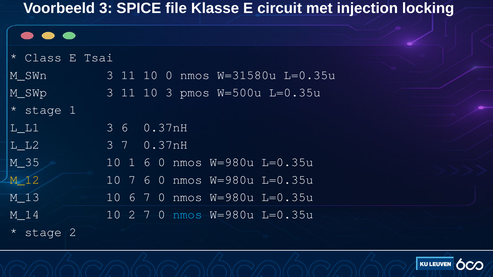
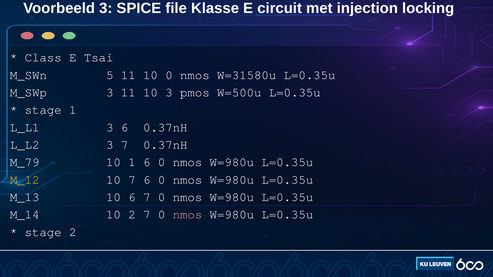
M_SWn 3: 3 -> 5 (110, 75)
M_35: M_35 -> M_79 (25, 162)
nmos colour: light blue -> pink (187, 215)
